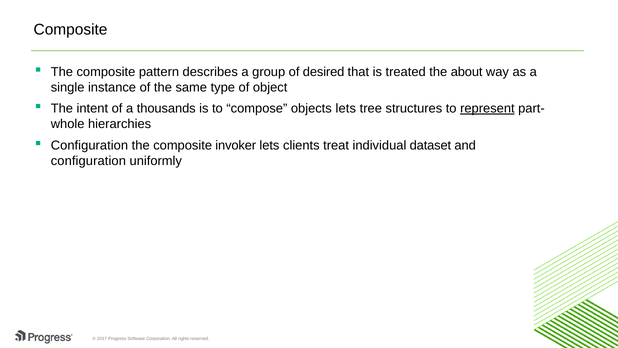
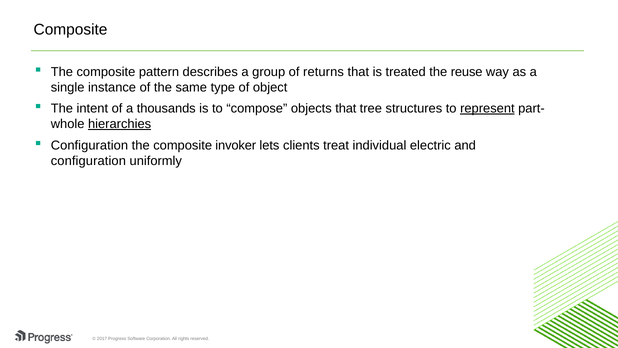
desired: desired -> returns (323, 72)
about: about -> reuse (467, 72)
objects lets: lets -> that (346, 109)
hierarchies underline: none -> present (120, 124)
dataset: dataset -> electric (430, 145)
